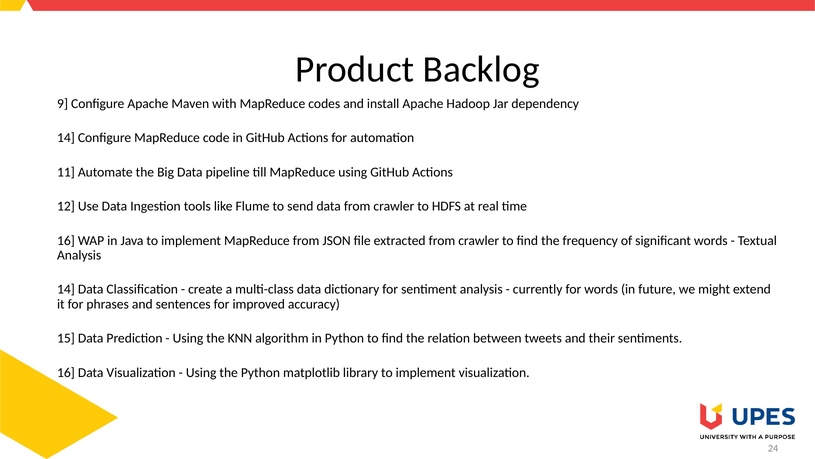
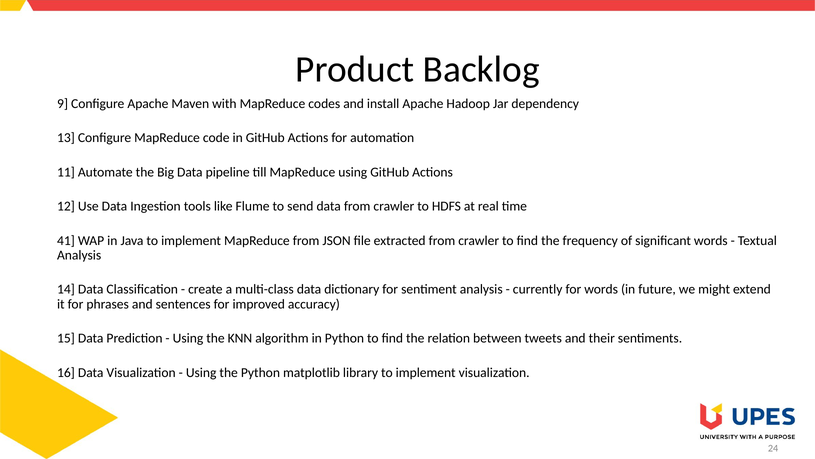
14: 14 -> 13 (66, 138)
16: 16 -> 41 (66, 240)
